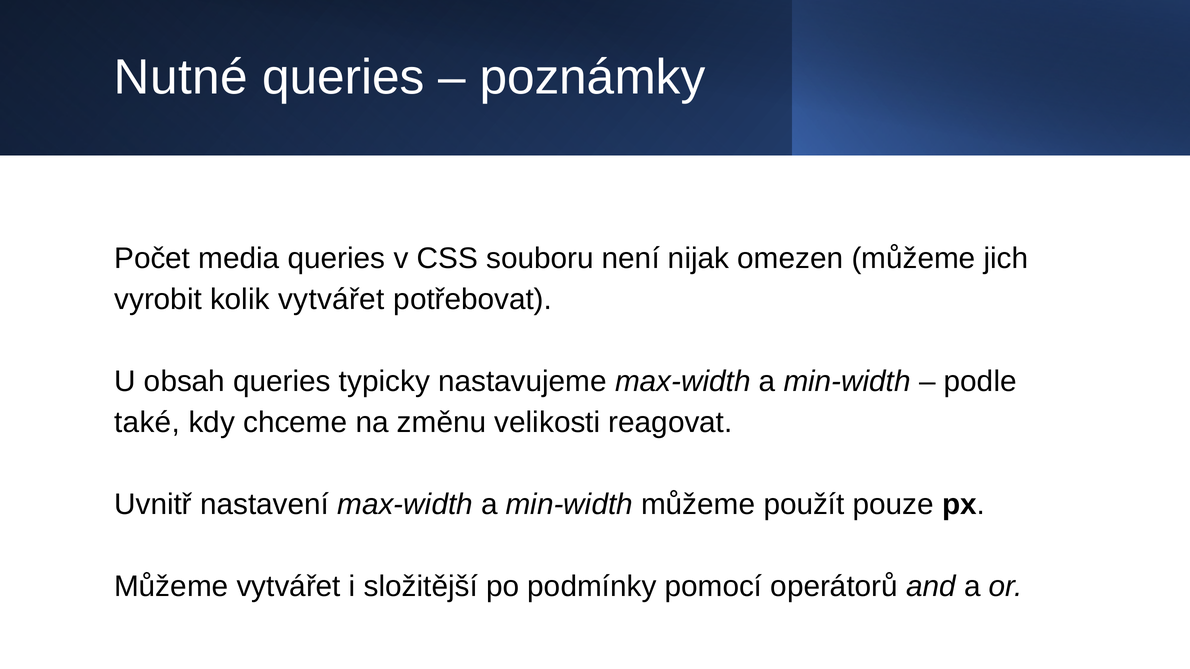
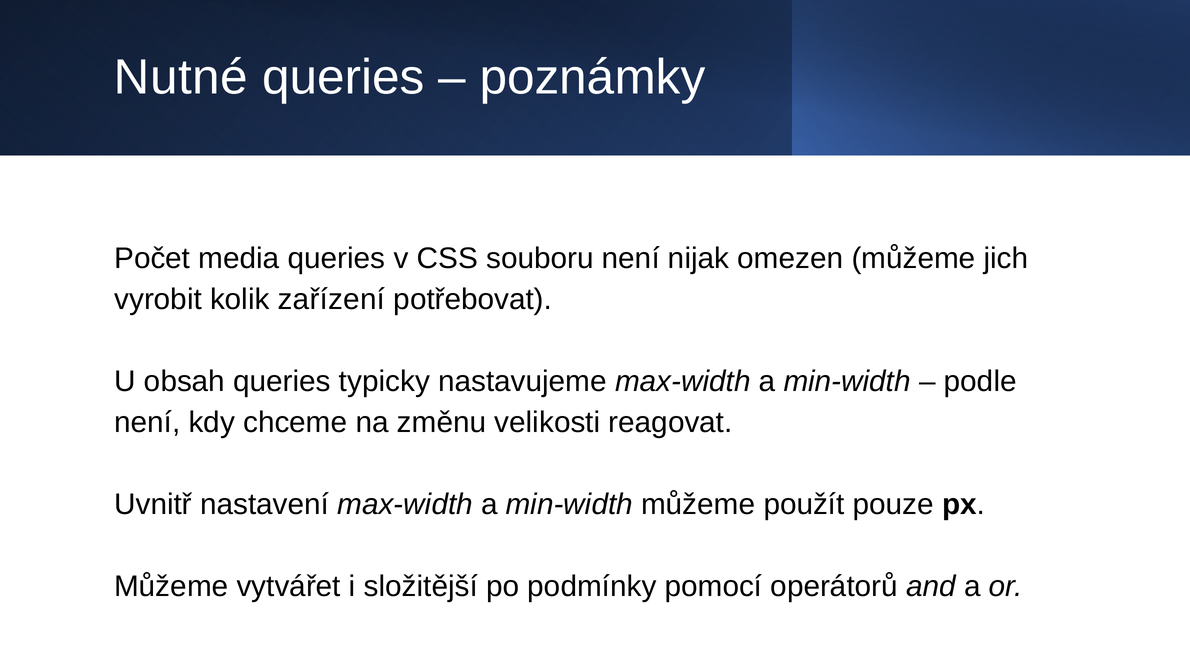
kolik vytvářet: vytvářet -> zařízení (331, 299)
také: také -> není (147, 423)
